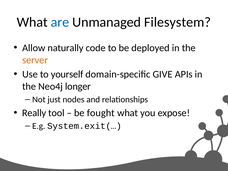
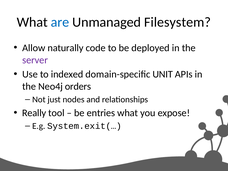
server colour: orange -> purple (35, 60)
yourself: yourself -> indexed (67, 74)
GIVE: GIVE -> UNIT (163, 74)
longer: longer -> orders (78, 86)
fought: fought -> entries (101, 113)
